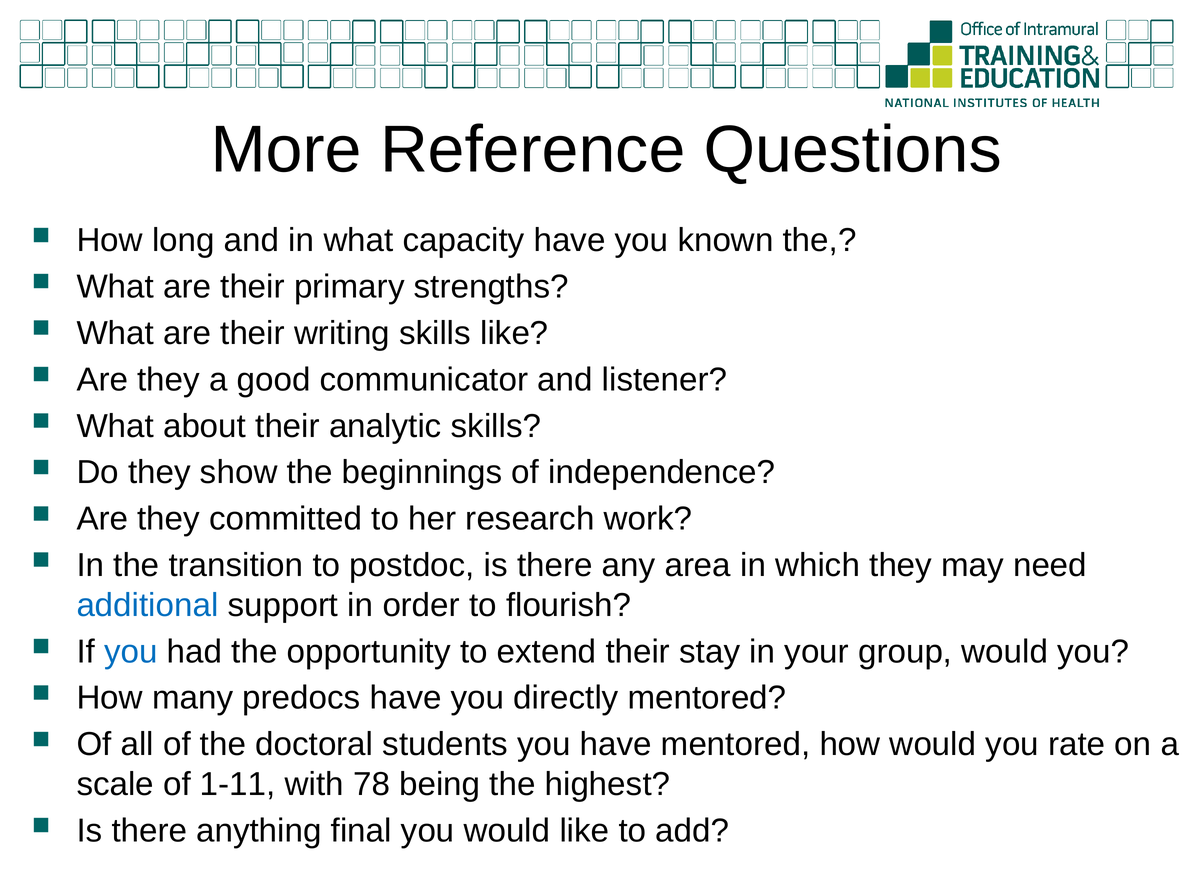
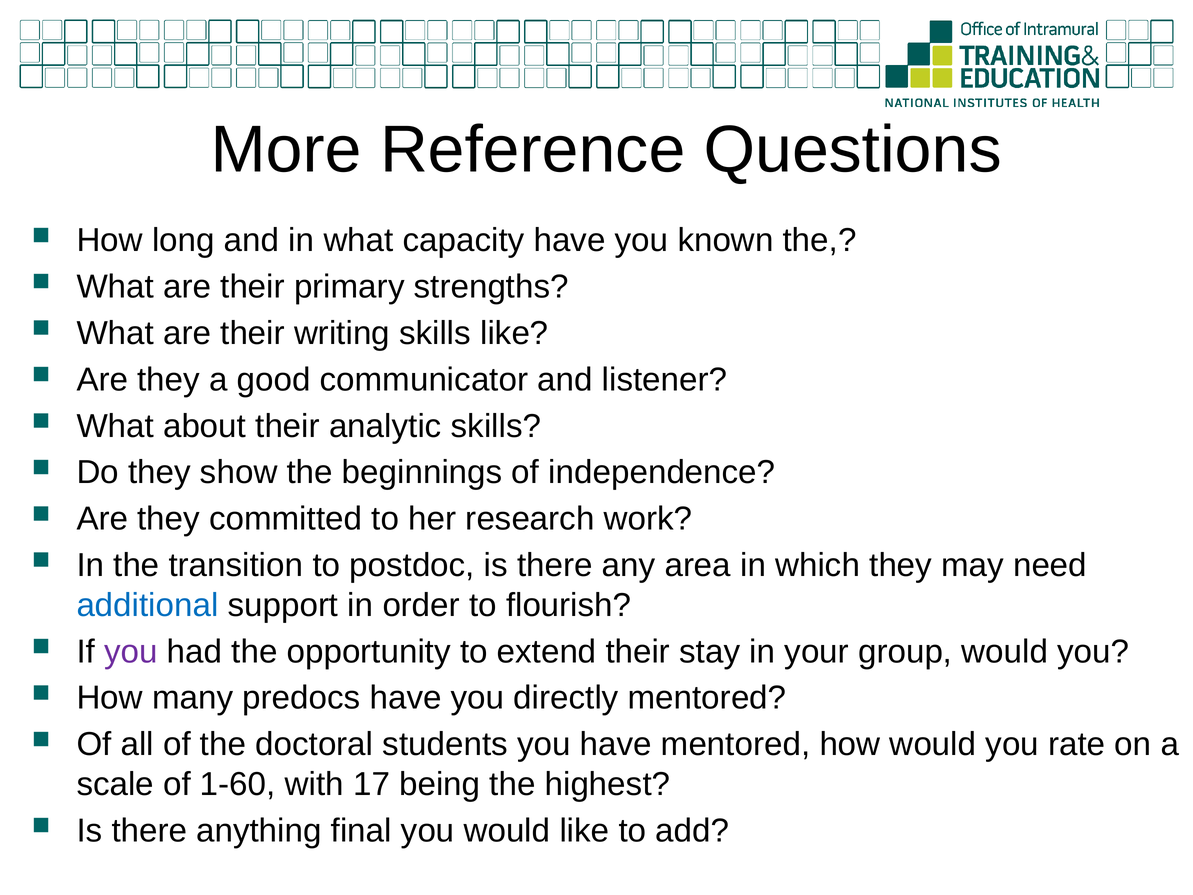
you colour: blue -> purple (131, 651)
1-11: 1-11 -> 1-60 (238, 784)
78: 78 -> 17 (371, 784)
